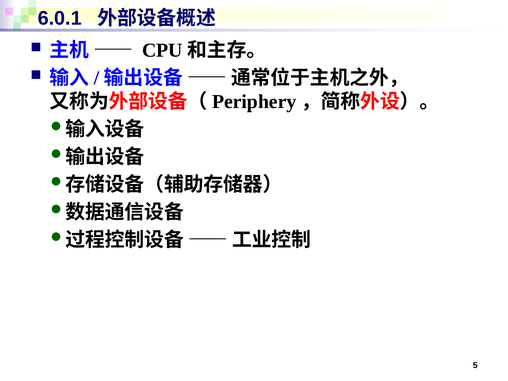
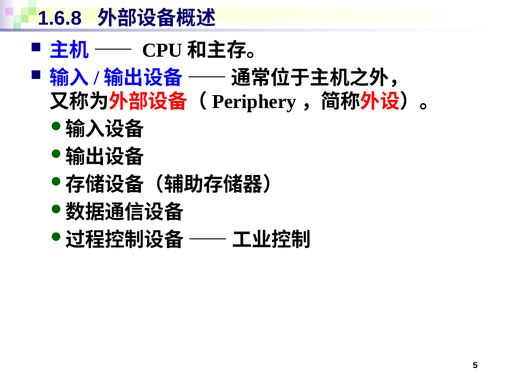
6.0.1: 6.0.1 -> 1.6.8 (60, 18)
